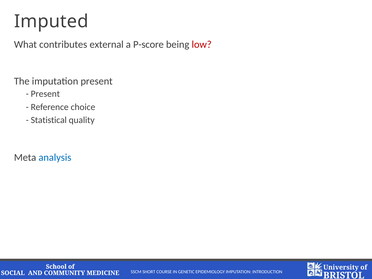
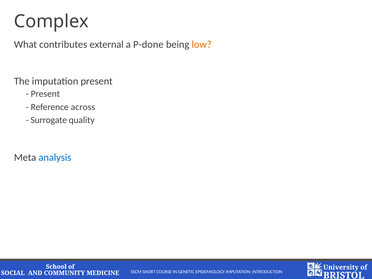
Imputed: Imputed -> Complex (51, 21)
P-score: P-score -> P-done (148, 44)
low colour: red -> orange (202, 44)
choice: choice -> across (83, 107)
Statistical: Statistical -> Surrogate (49, 120)
